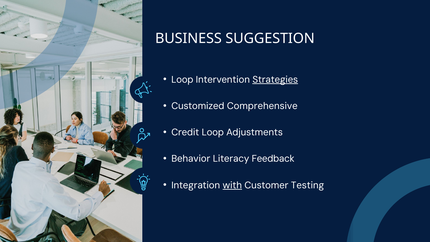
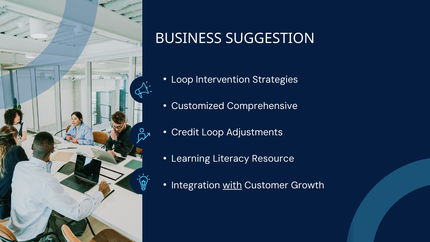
Strategies underline: present -> none (275, 80)
Behavior: Behavior -> Learning (191, 159)
Feedback: Feedback -> Resource (273, 159)
Testing: Testing -> Growth (308, 185)
